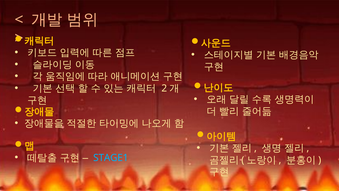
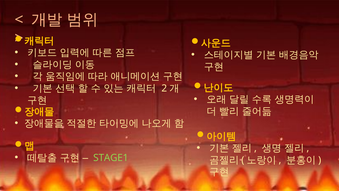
STAGE1 colour: light blue -> light green (111, 157)
